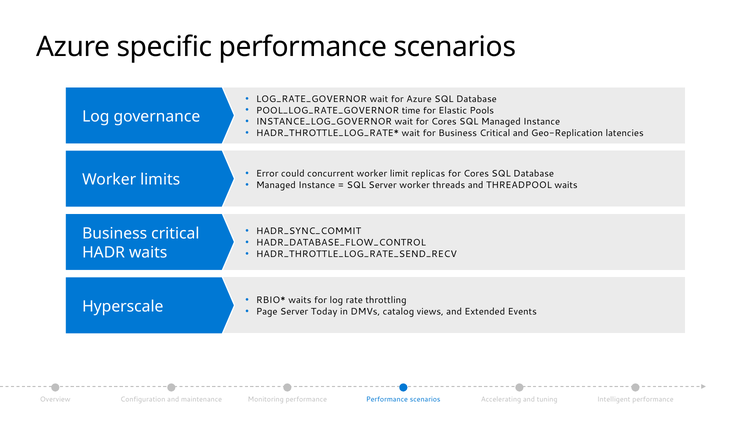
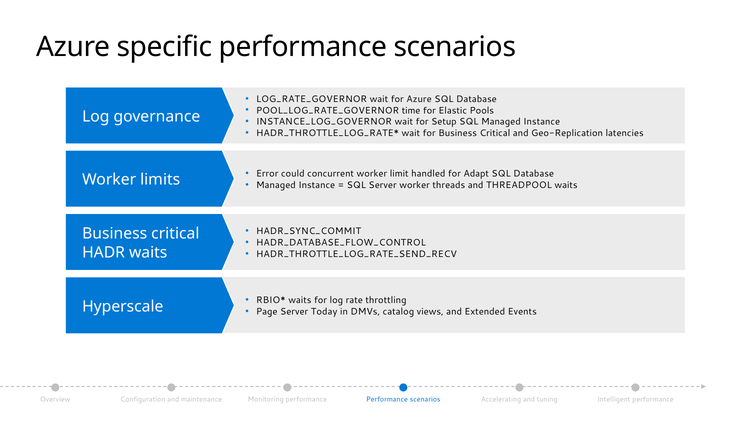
wait for Cores: Cores -> Setup (444, 122)
replicas: replicas -> handled (428, 174)
Cores: Cores -> Adapt (476, 174)
